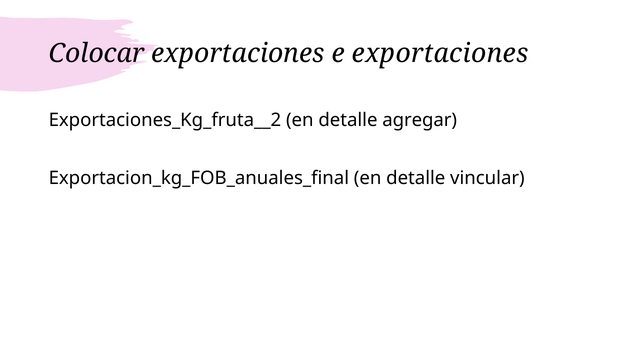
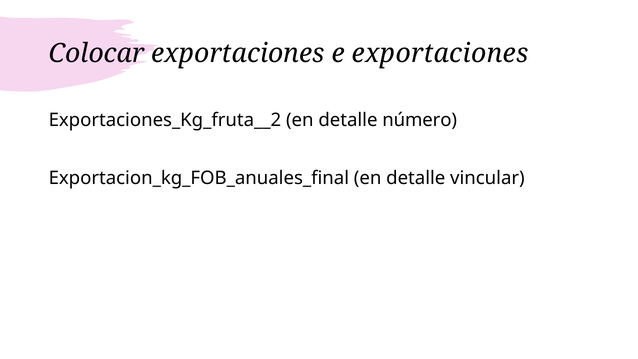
agregar: agregar -> número (420, 120)
